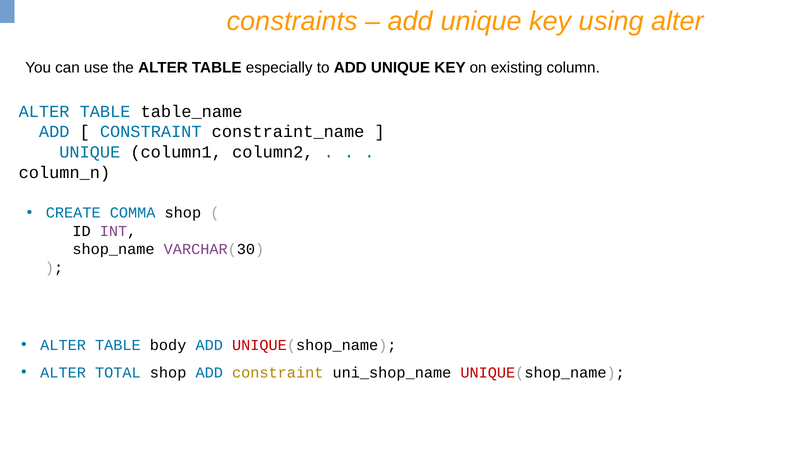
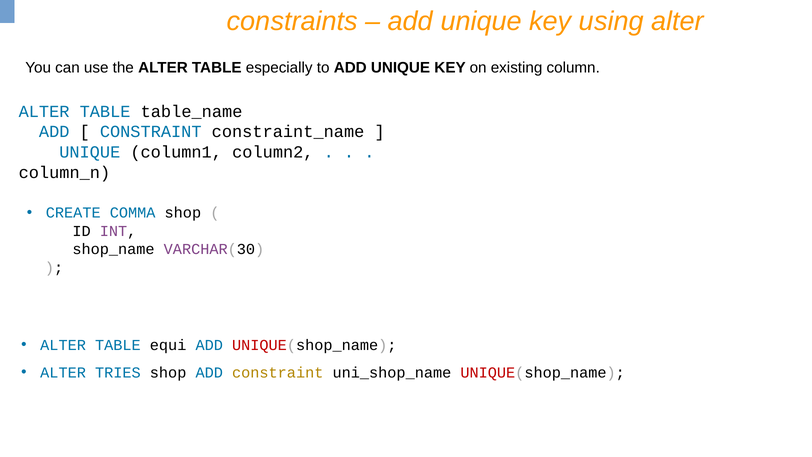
body: body -> equi (168, 345)
TOTAL: TOTAL -> TRIES (118, 372)
